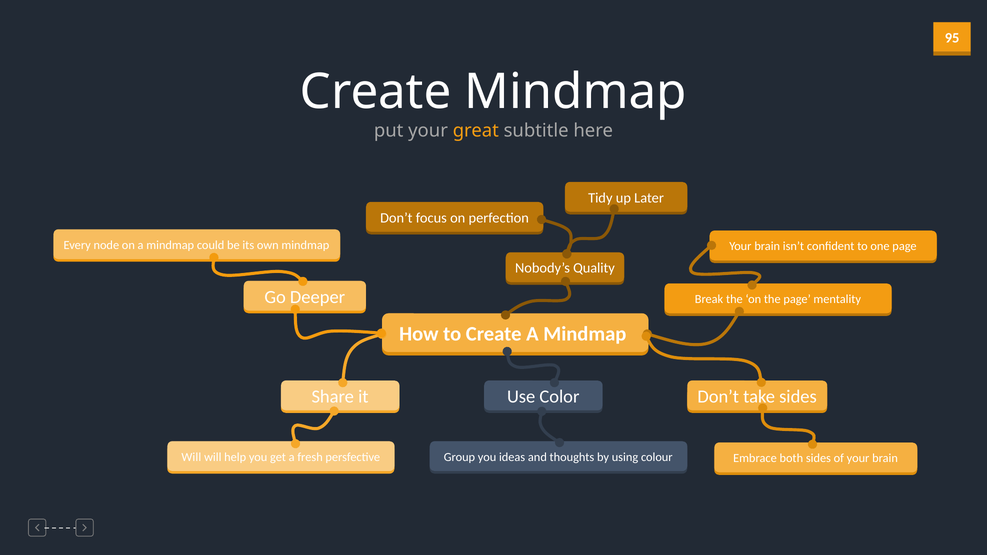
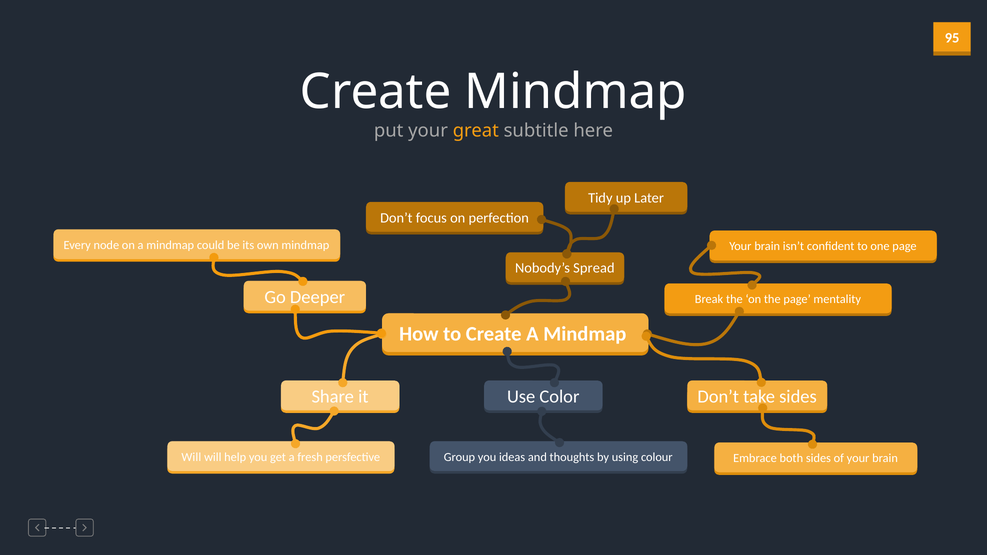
Quality: Quality -> Spread (594, 268)
